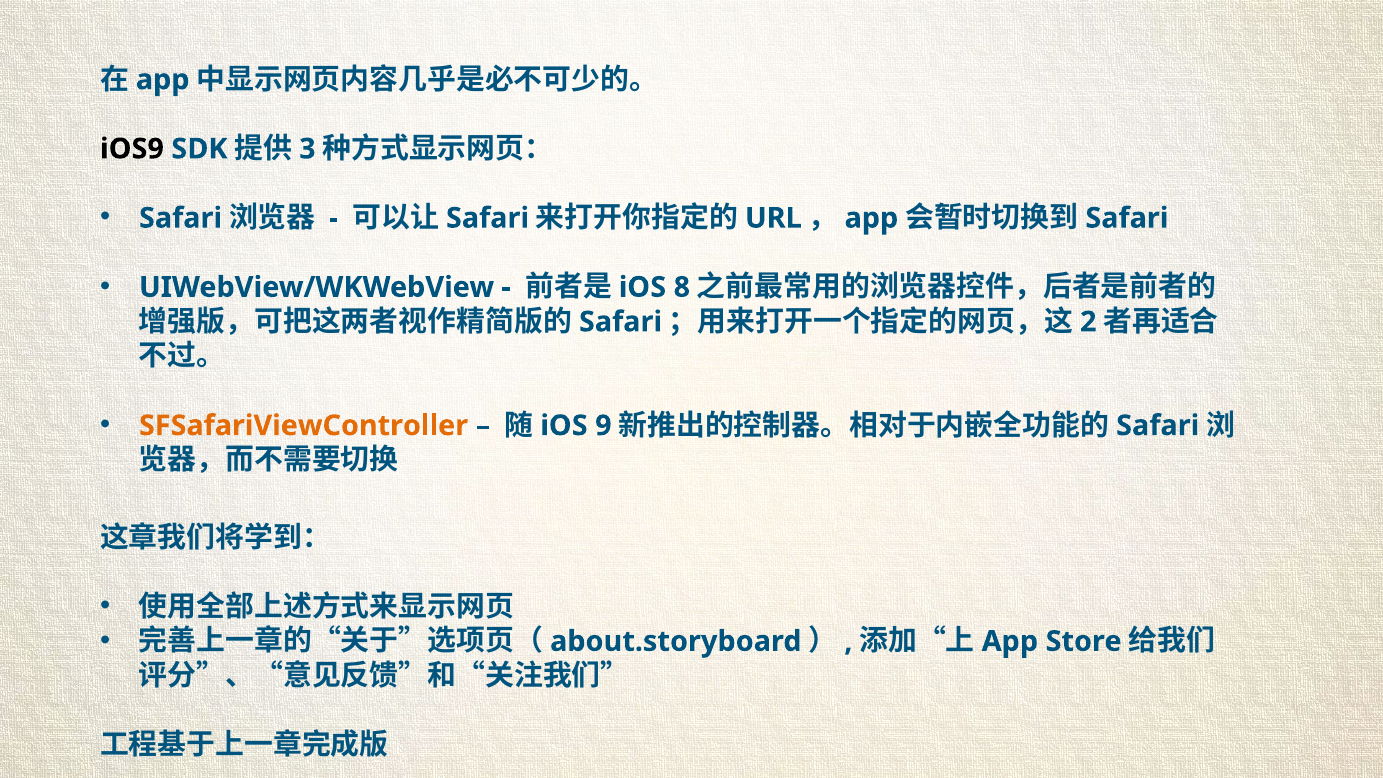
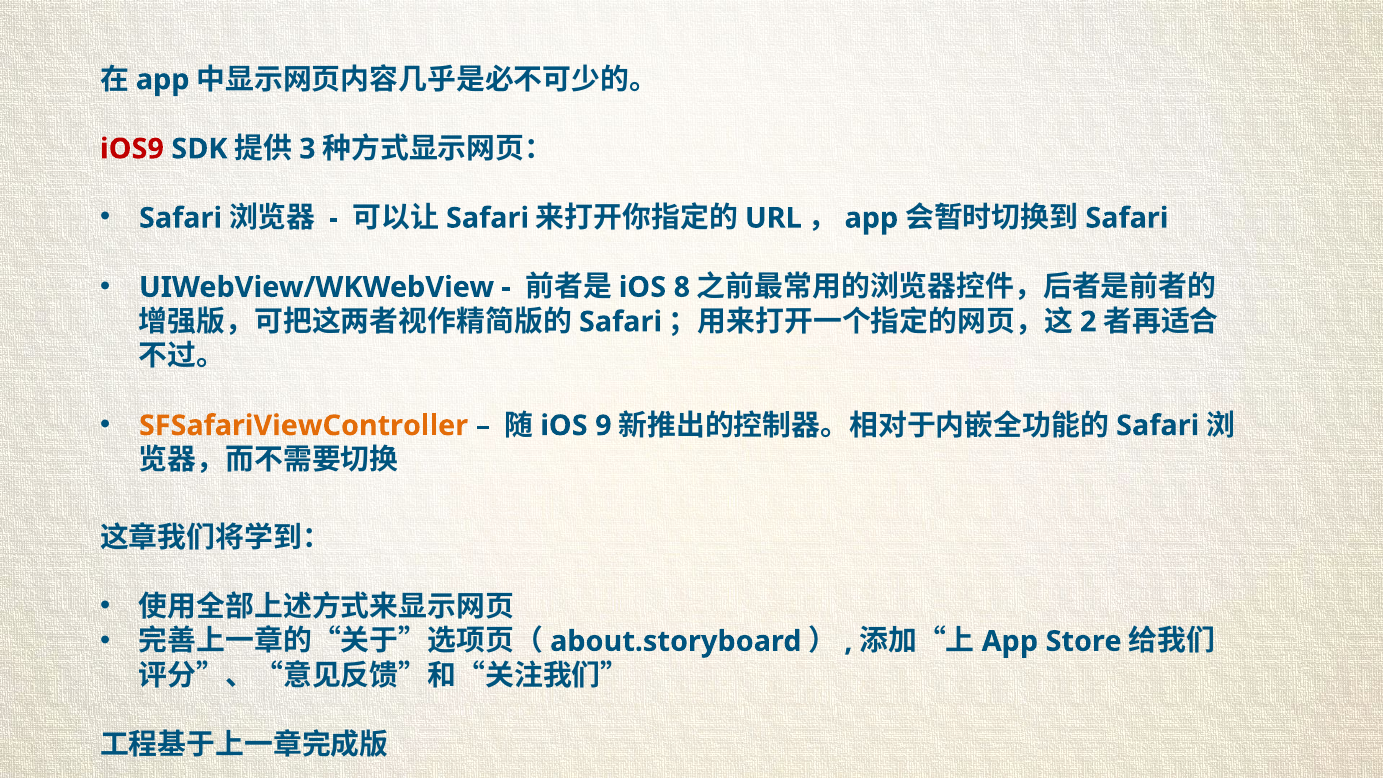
iOS9 colour: black -> red (132, 149)
